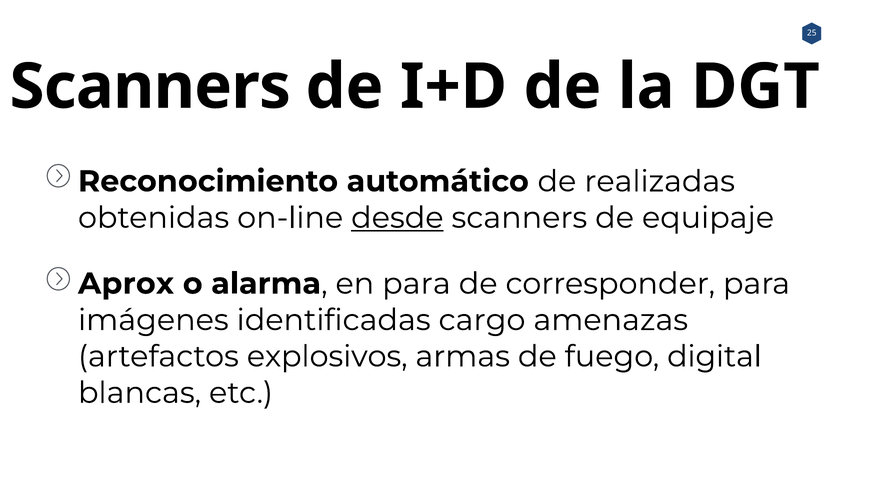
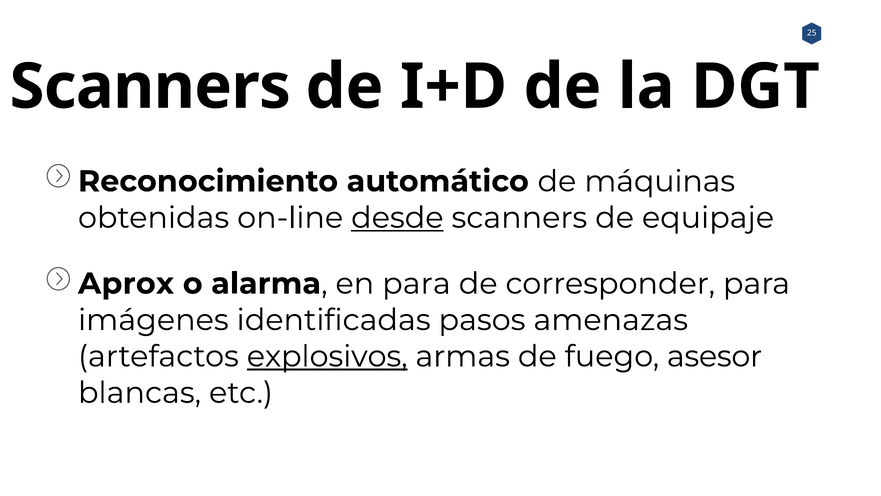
realizadas: realizadas -> máquinas (660, 181)
cargo: cargo -> pasos (482, 320)
explosivos underline: none -> present (327, 356)
digital: digital -> asesor (715, 356)
